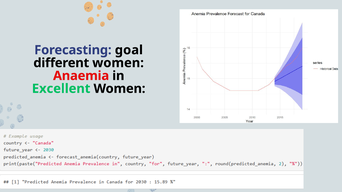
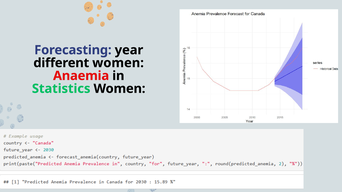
goal: goal -> year (129, 50)
Excellent: Excellent -> Statistics (61, 89)
